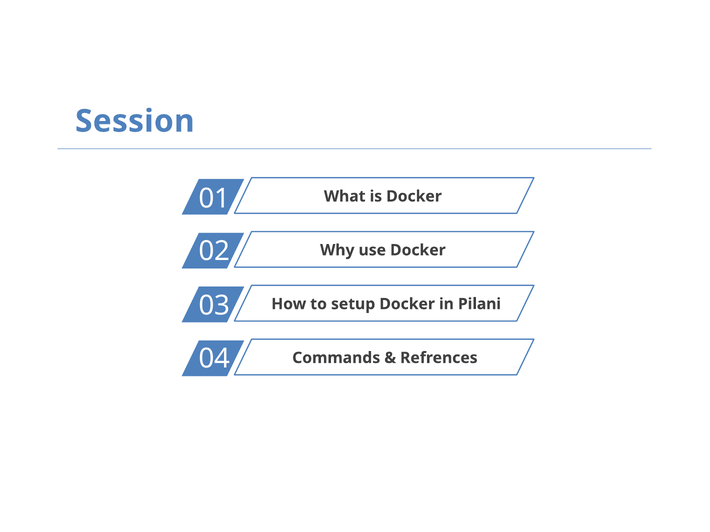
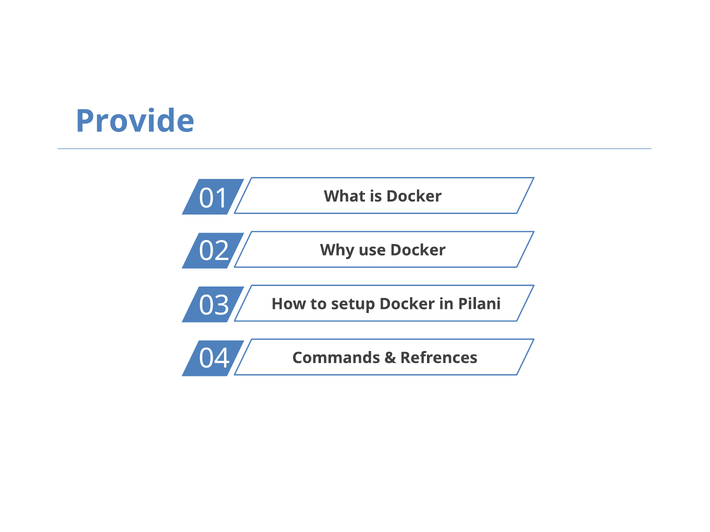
Session: Session -> Provide (135, 121)
